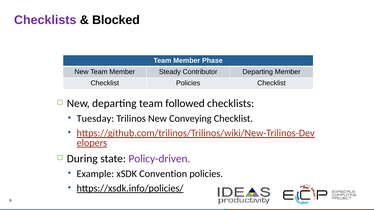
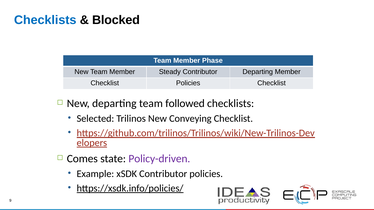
Checklists colour: purple -> blue (45, 20)
Tuesday: Tuesday -> Selected (95, 119)
During: During -> Comes (82, 159)
xSDK Convention: Convention -> Contributor (163, 174)
